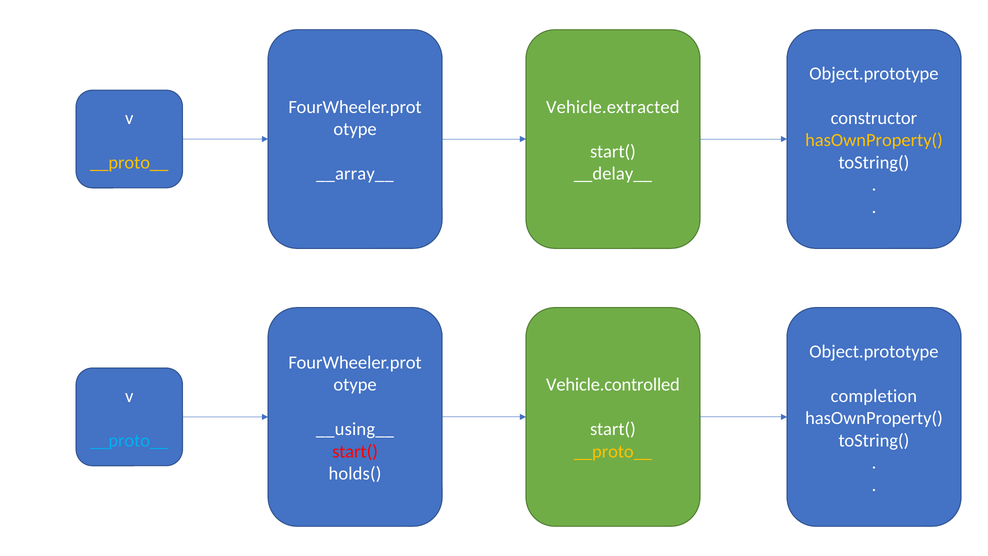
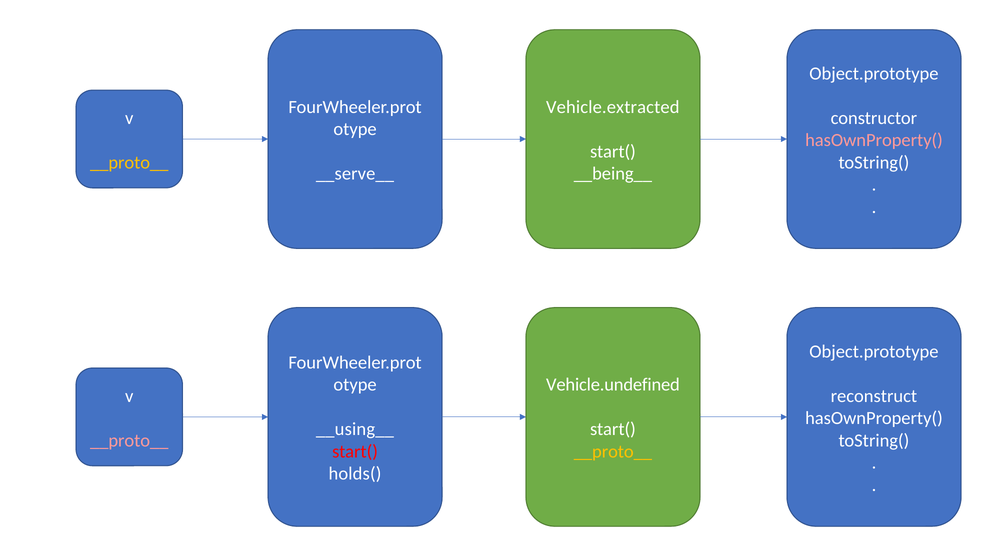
hasOwnProperty( colour: yellow -> pink (874, 140)
__array__: __array__ -> __serve__ (355, 174)
__delay__: __delay__ -> __being__ (613, 174)
Vehicle.controlled: Vehicle.controlled -> Vehicle.undefined (613, 385)
completion: completion -> reconstruct (874, 396)
__proto__ colour: light blue -> pink (129, 440)
